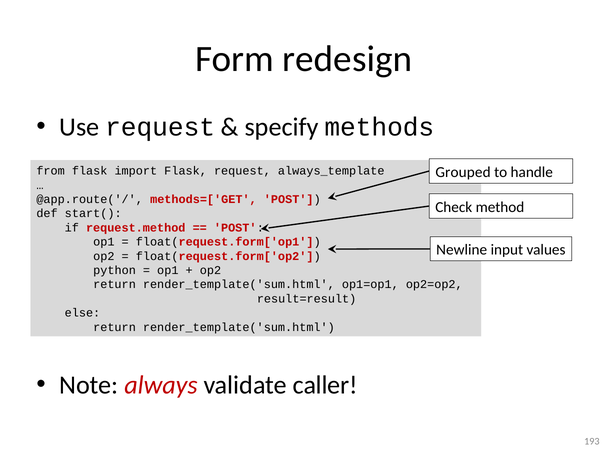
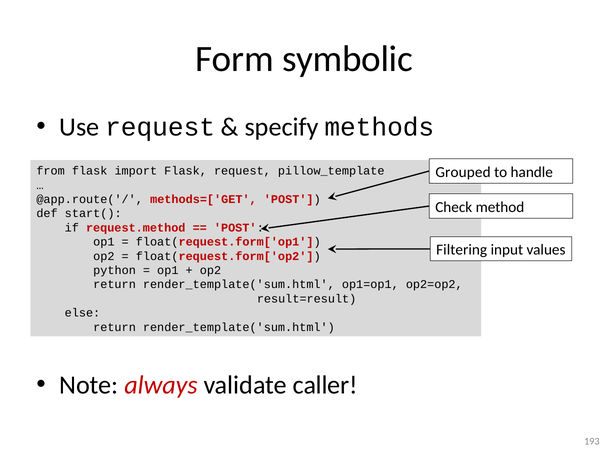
redesign: redesign -> symbolic (347, 59)
always_template: always_template -> pillow_template (331, 171)
Newline: Newline -> Filtering (462, 250)
